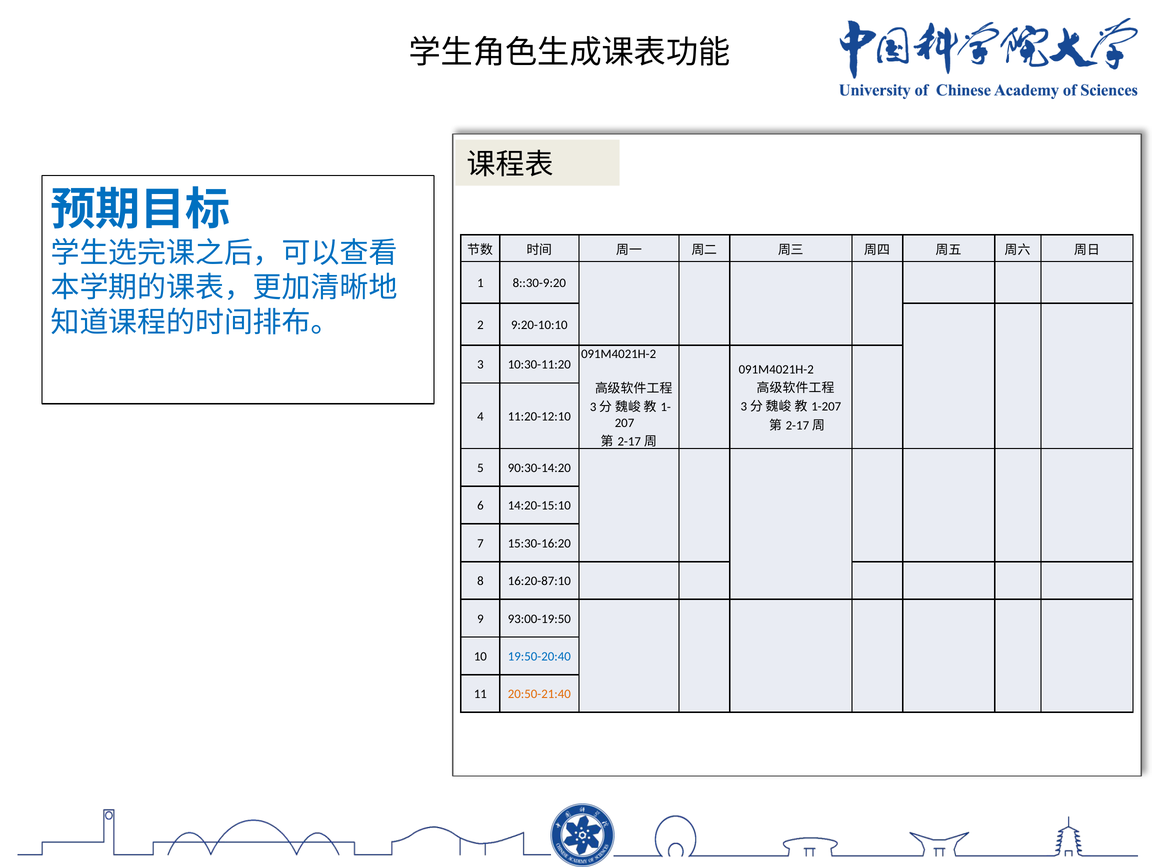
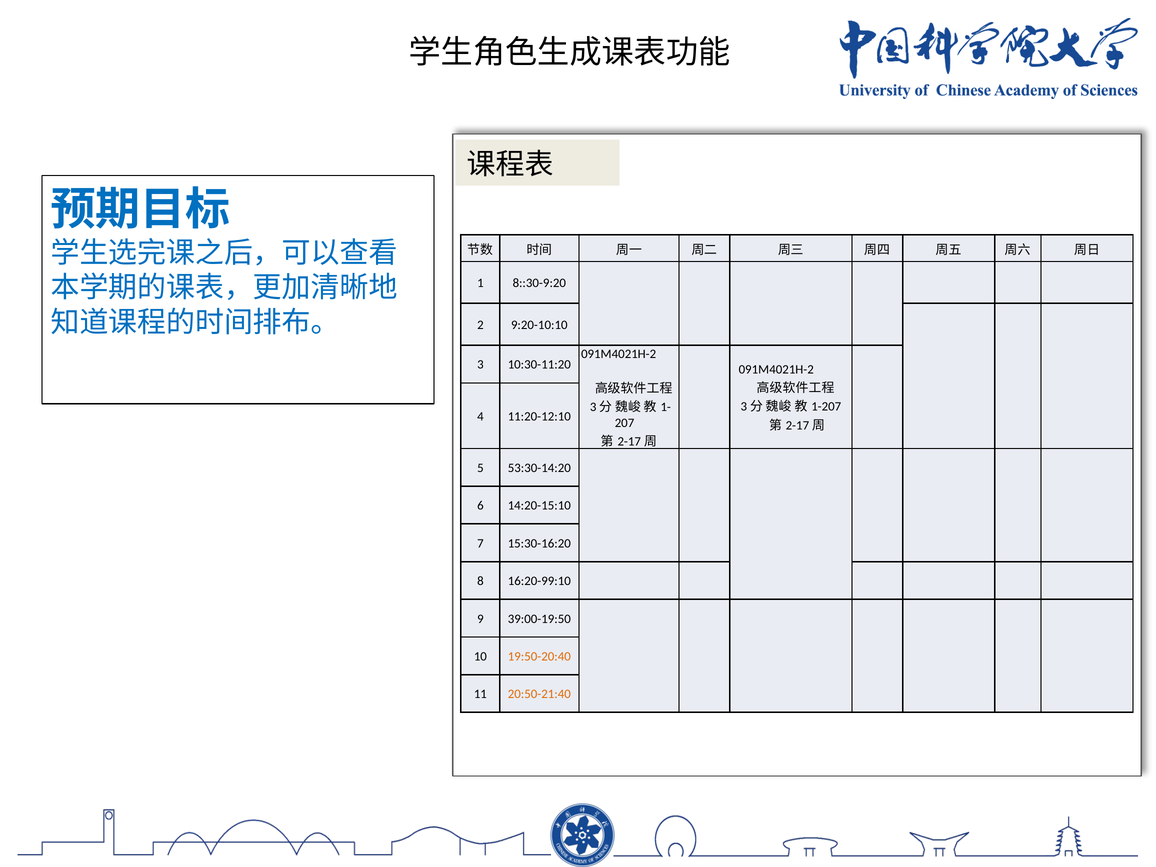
90:30-14:20: 90:30-14:20 -> 53:30-14:20 (539, 468)
16:20-87:10: 16:20-87:10 -> 16:20-99:10 (539, 581)
93:00-19:50: 93:00-19:50 -> 39:00-19:50 (539, 619)
19:50-20:40 colour: blue -> orange (539, 656)
